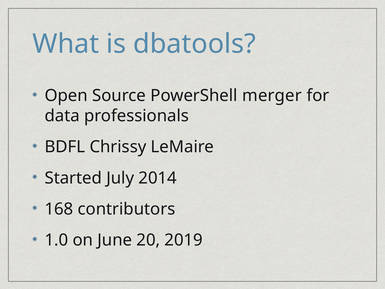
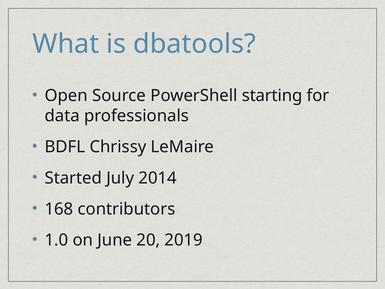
merger: merger -> starting (272, 96)
